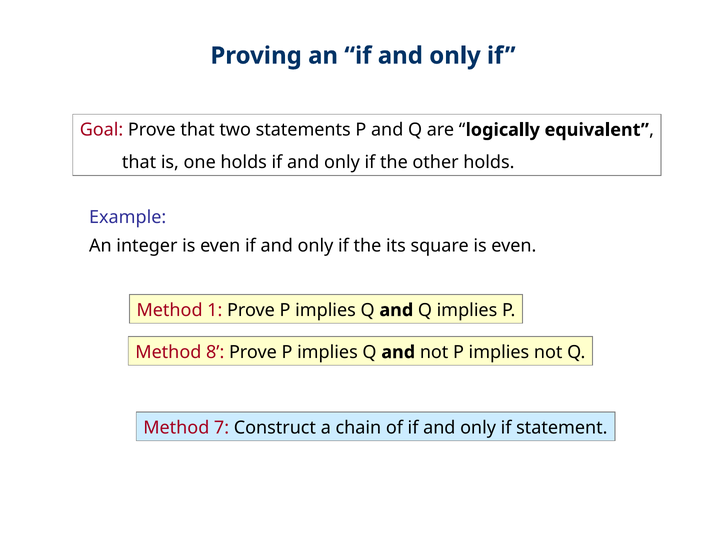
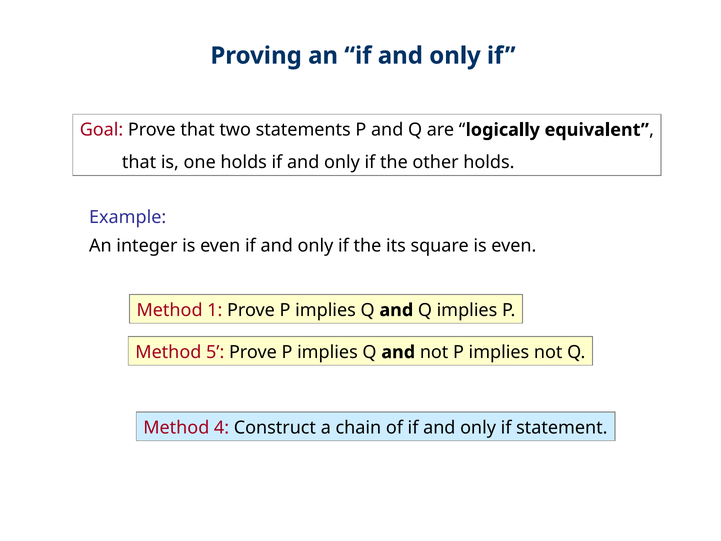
8: 8 -> 5 (215, 352)
7: 7 -> 4 (222, 427)
